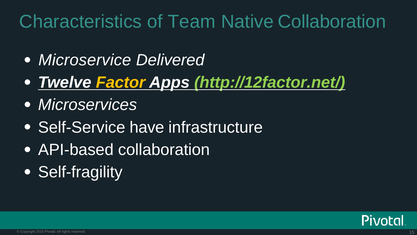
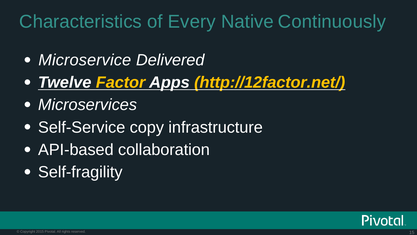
Team: Team -> Every (192, 22)
Native Collaboration: Collaboration -> Continuously (332, 22)
http://12factor.net/ colour: light green -> yellow (270, 82)
have: have -> copy (147, 127)
